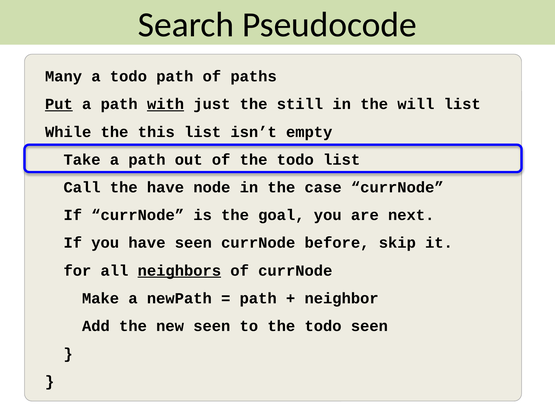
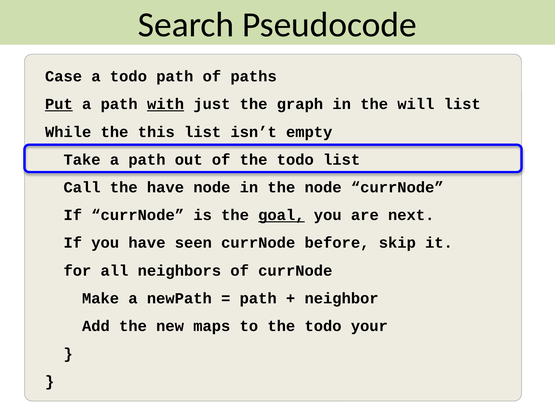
Many: Many -> Case (64, 76)
still: still -> graph (300, 104)
the case: case -> node (323, 187)
goal underline: none -> present (281, 215)
neighbors underline: present -> none (179, 271)
new seen: seen -> maps (212, 326)
todo seen: seen -> your (369, 326)
